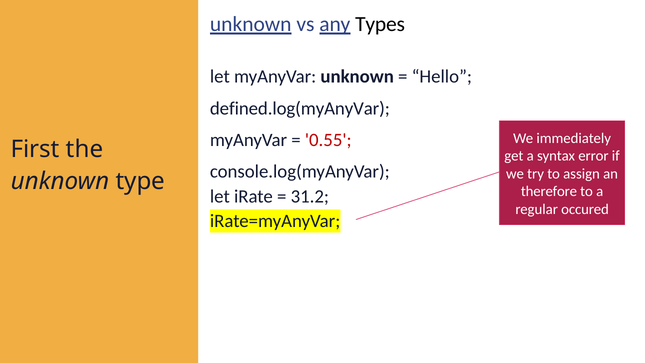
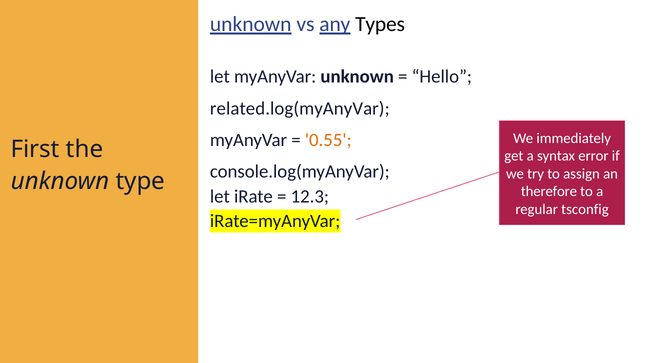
defined.log(myAnyVar: defined.log(myAnyVar -> related.log(myAnyVar (300, 108)
0.55 colour: red -> orange (328, 140)
31.2: 31.2 -> 12.3 (310, 196)
occured: occured -> tsconfig (585, 209)
